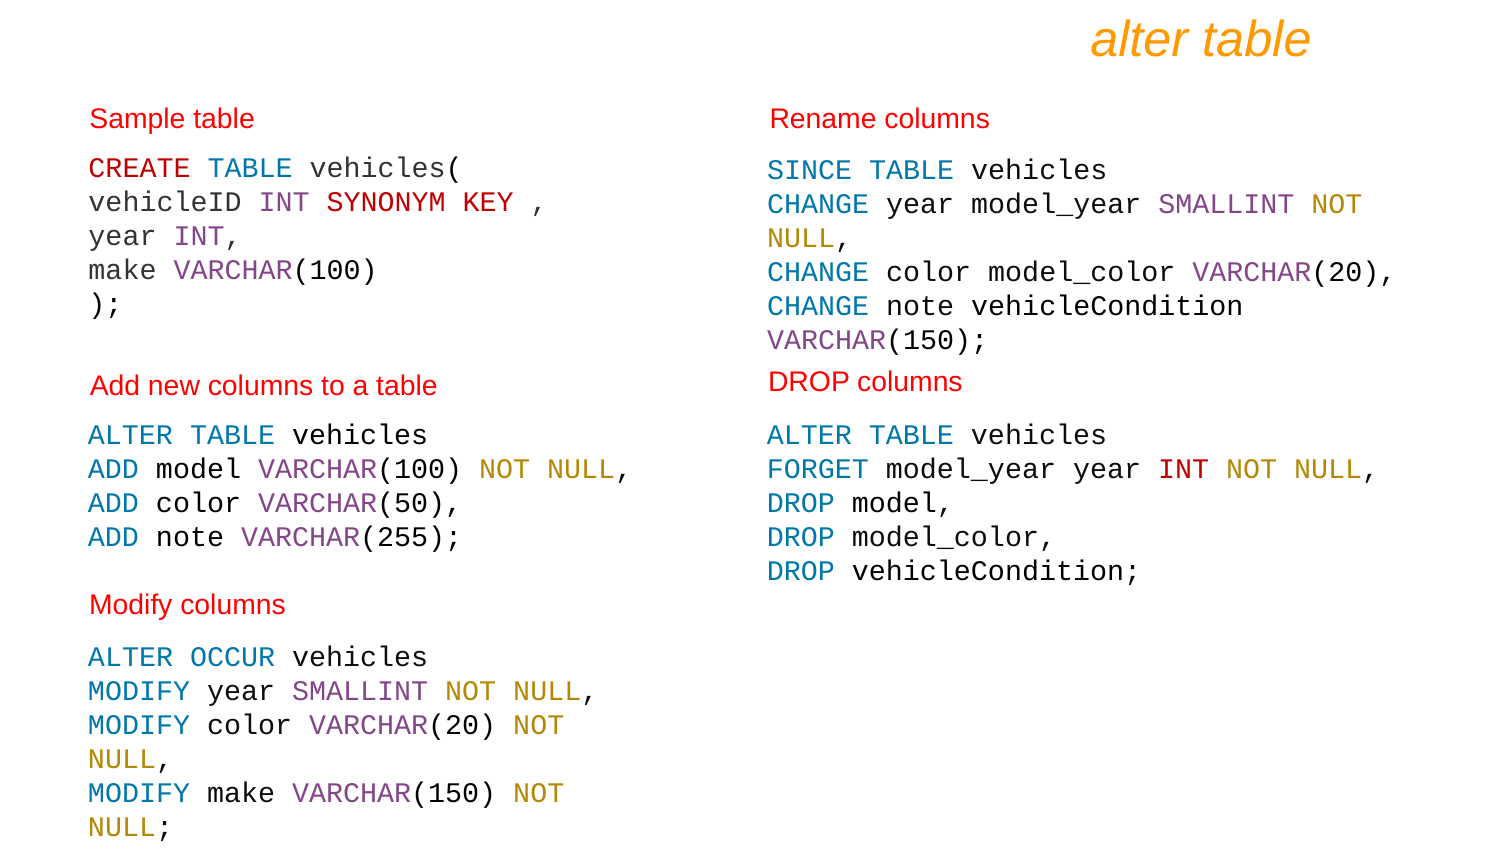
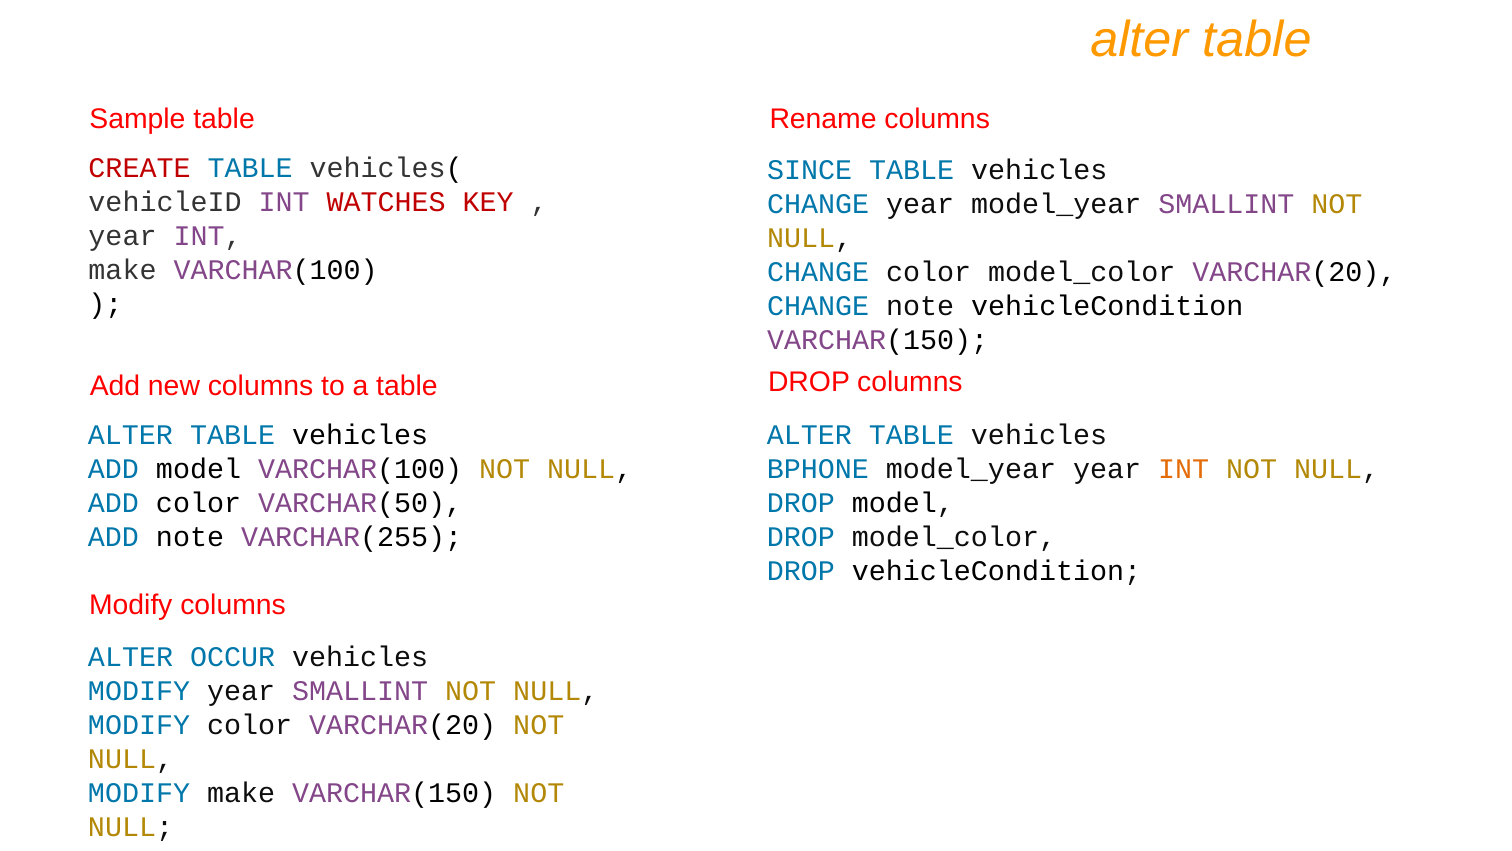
SYNONYM: SYNONYM -> WATCHES (386, 202)
FORGET: FORGET -> BPHONE (818, 469)
INT colour: red -> orange (1184, 469)
